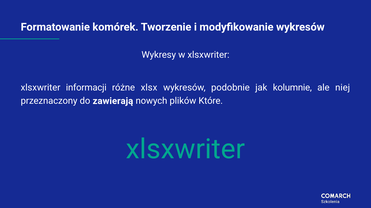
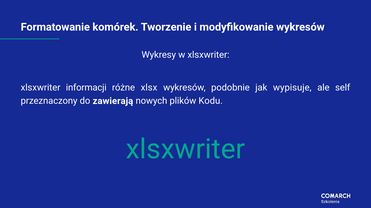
kolumnie: kolumnie -> wypisuje (292, 88)
niej: niej -> self (343, 88)
Które: Które -> Kodu (211, 101)
